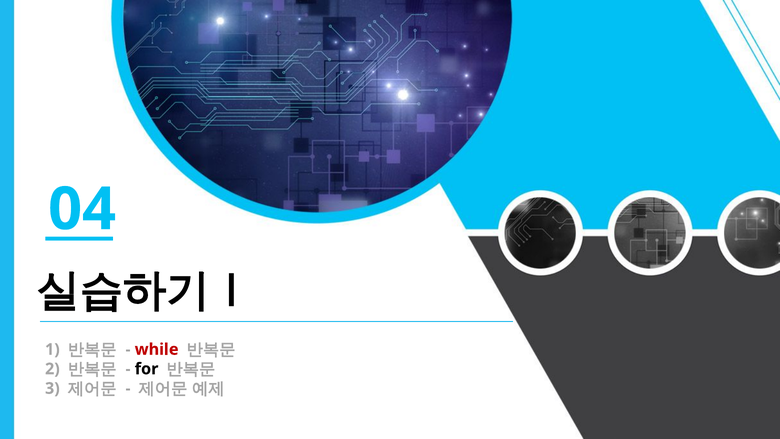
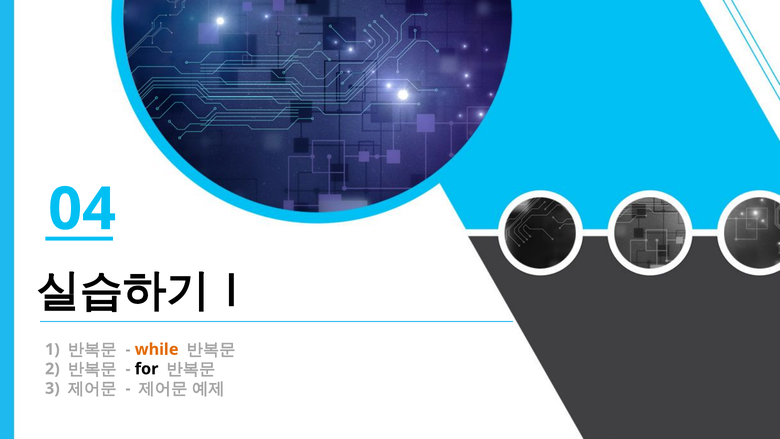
while colour: red -> orange (157, 349)
